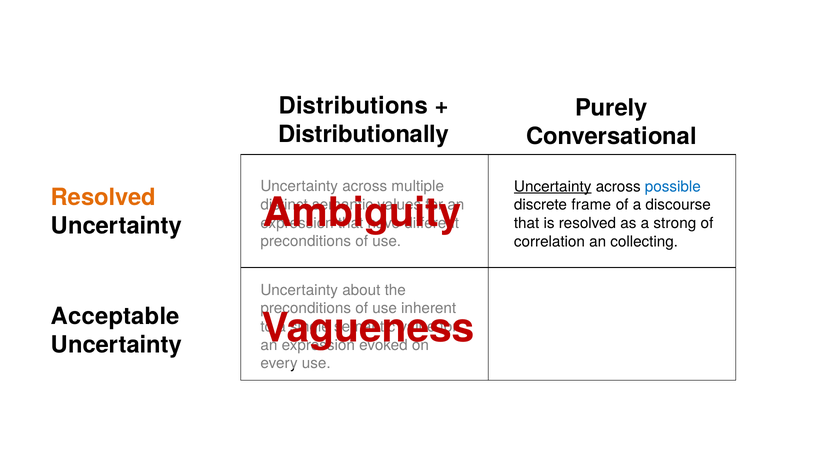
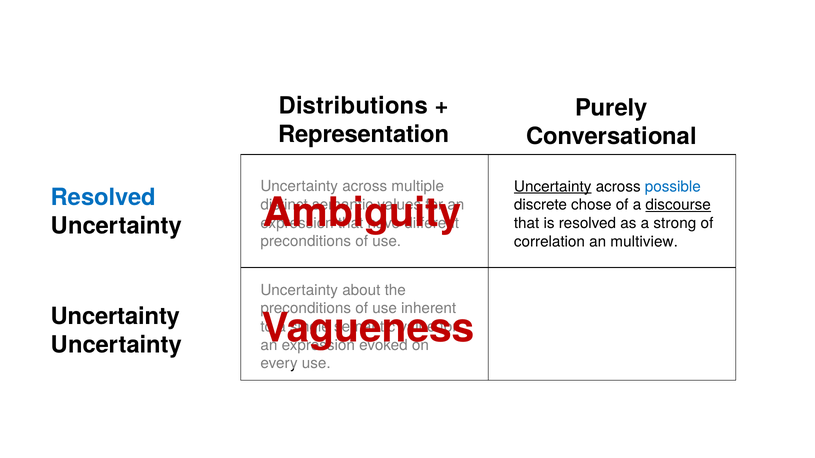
Distributionally: Distributionally -> Representation (364, 135)
Resolved colour: orange -> blue (103, 198)
frame: frame -> chose (591, 205)
discourse underline: none -> present (678, 205)
collecting: collecting -> multiview (644, 242)
Acceptable: Acceptable -> Uncertainty (115, 317)
